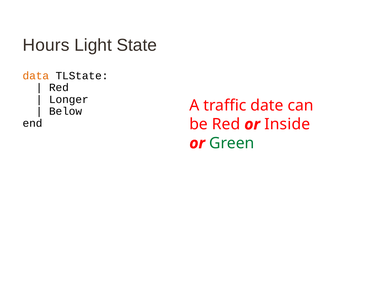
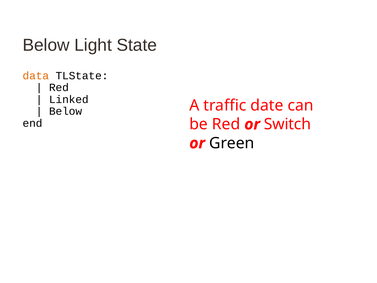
Hours: Hours -> Below (46, 45)
Longer: Longer -> Linked (69, 99)
Inside: Inside -> Switch (288, 124)
Green colour: green -> black (232, 143)
